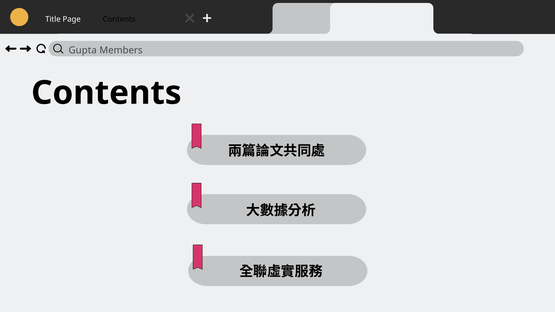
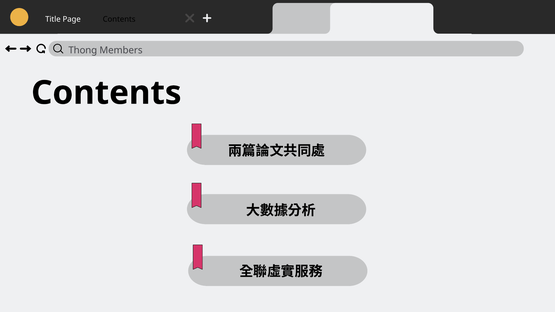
Gupta: Gupta -> Thong (83, 50)
